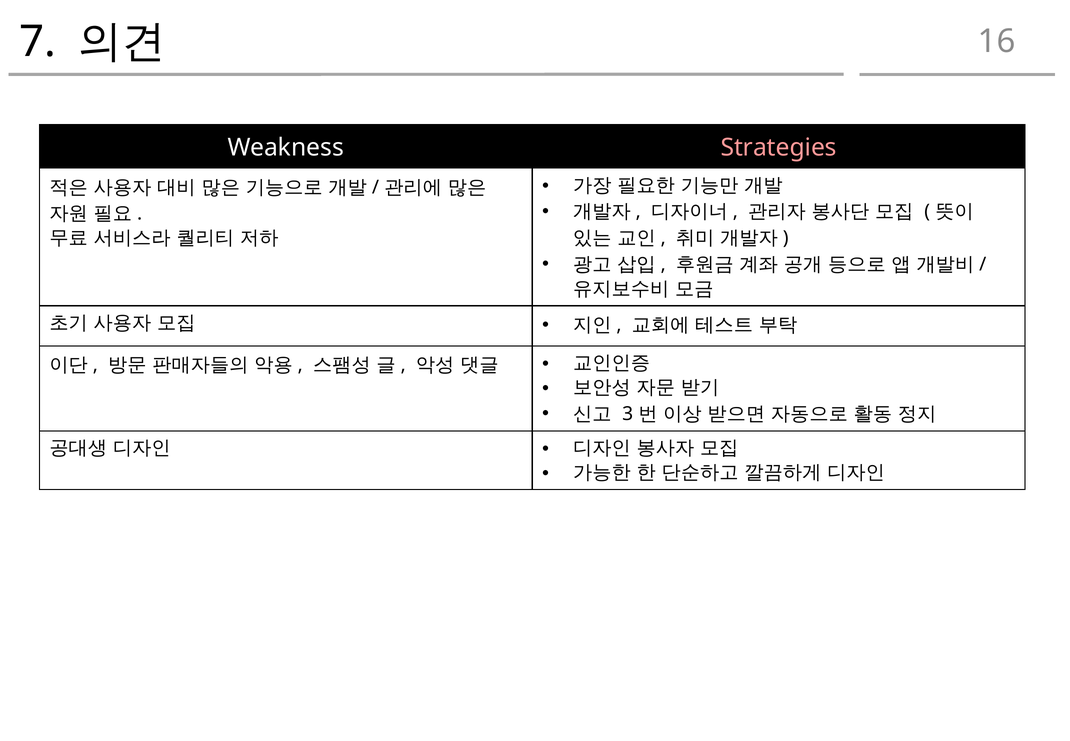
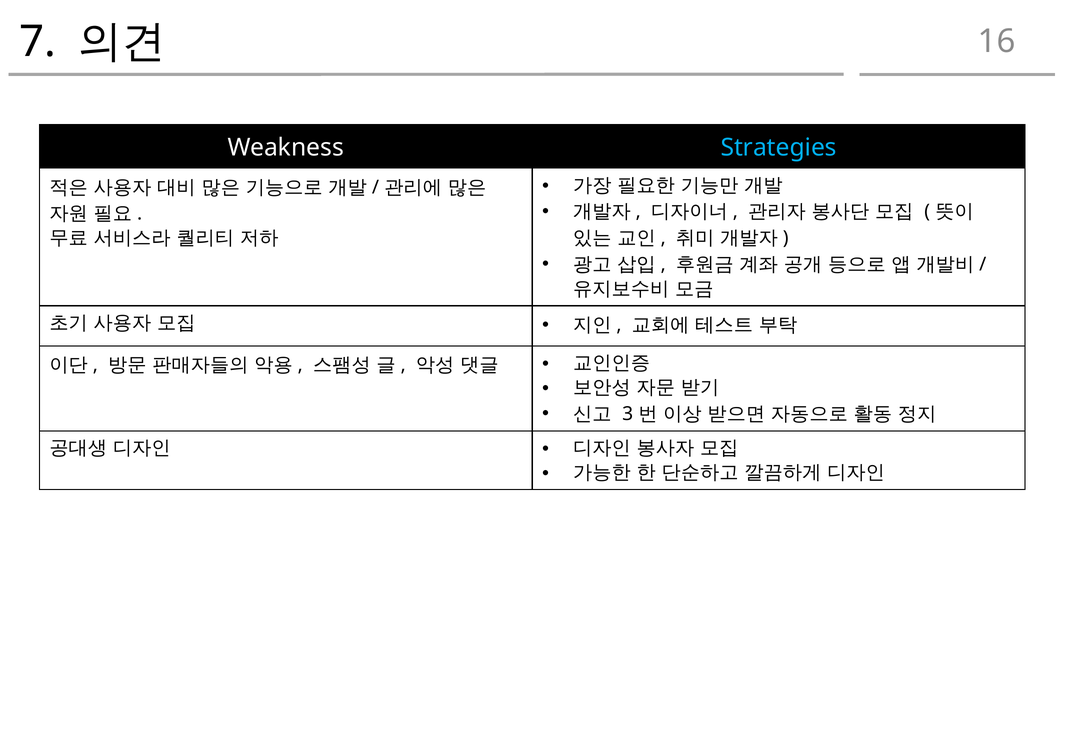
Strategies colour: pink -> light blue (779, 148)
